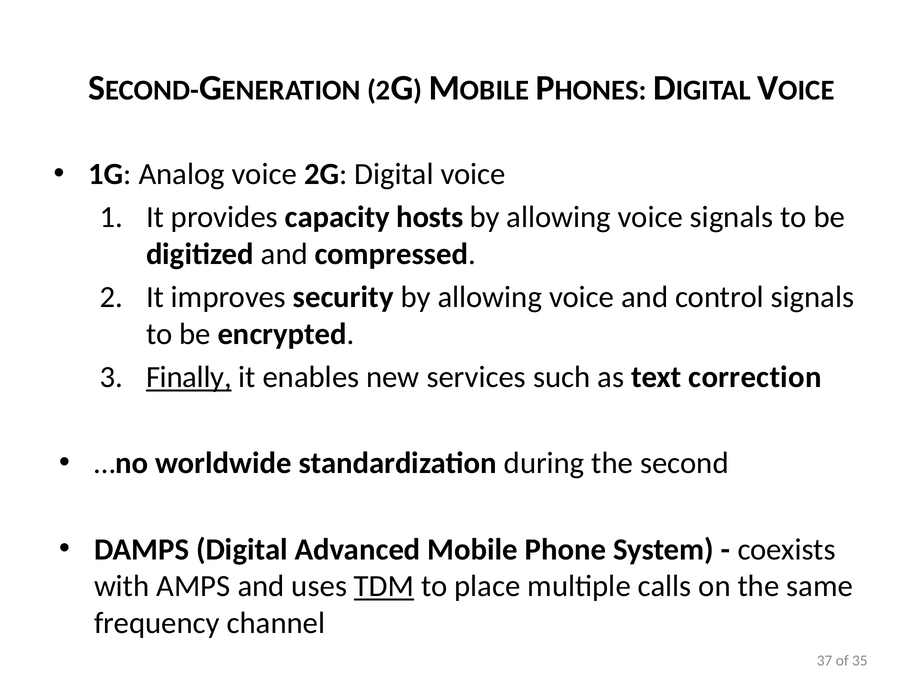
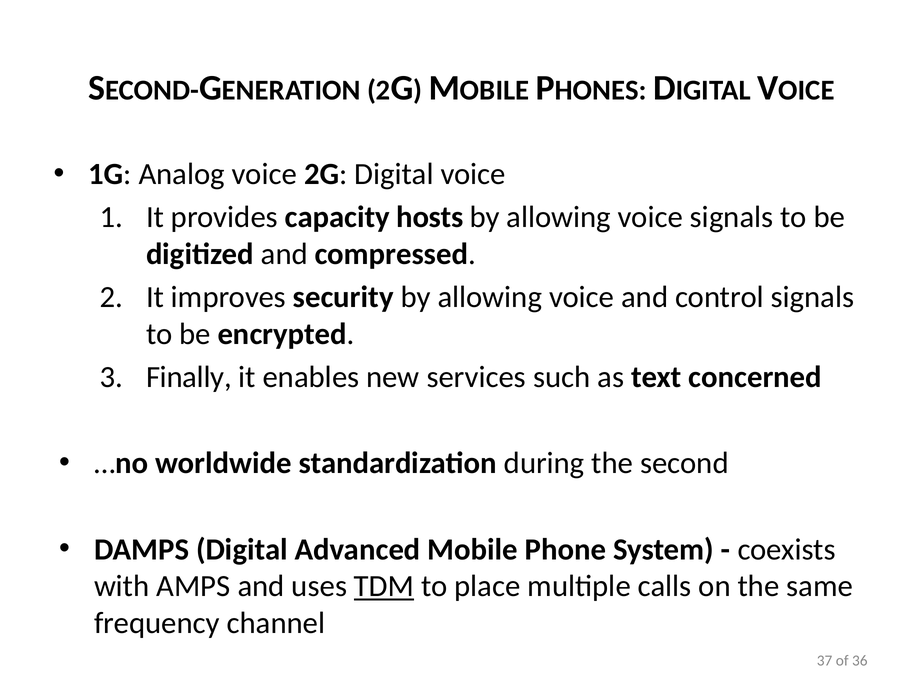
Finally underline: present -> none (189, 377)
correction: correction -> concerned (755, 377)
35: 35 -> 36 (860, 661)
